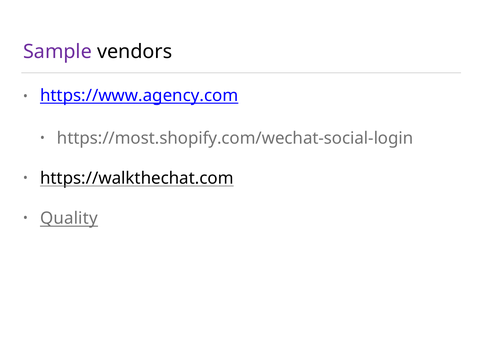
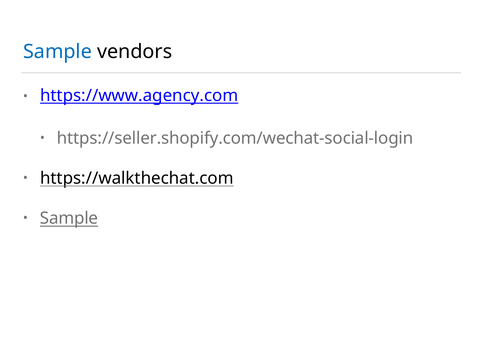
Sample colour: purple -> blue (57, 52)
https://most.shopify.com/wechat-social-login: https://most.shopify.com/wechat-social-login -> https://seller.shopify.com/wechat-social-login (235, 138)
Quality: Quality -> Sample (69, 219)
